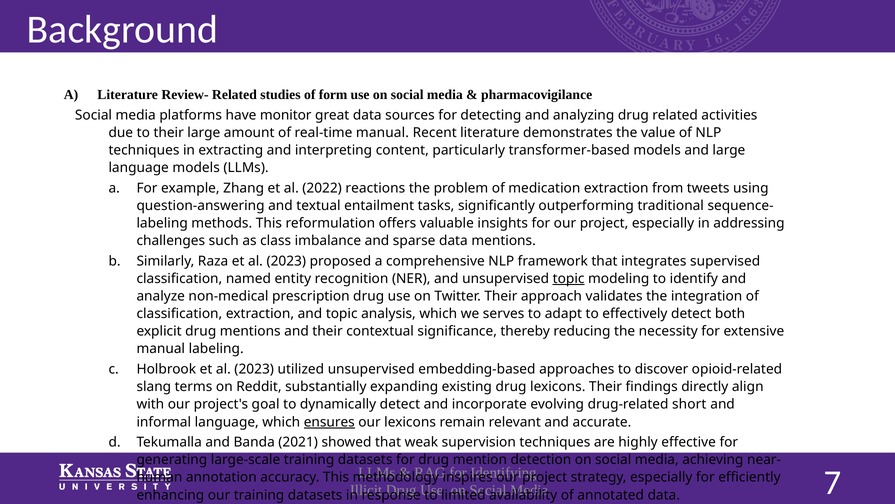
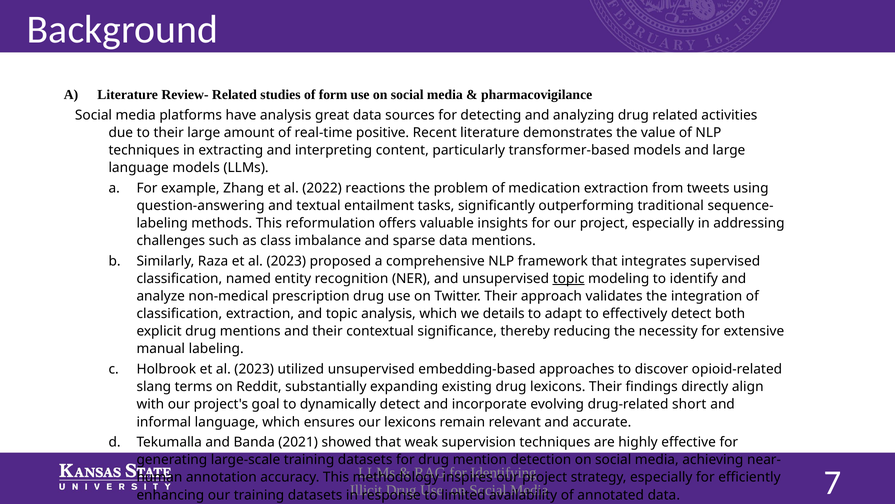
have monitor: monitor -> analysis (286, 115)
real-time manual: manual -> positive (383, 133)
serves: serves -> details (504, 313)
ensures underline: present -> none (329, 422)
